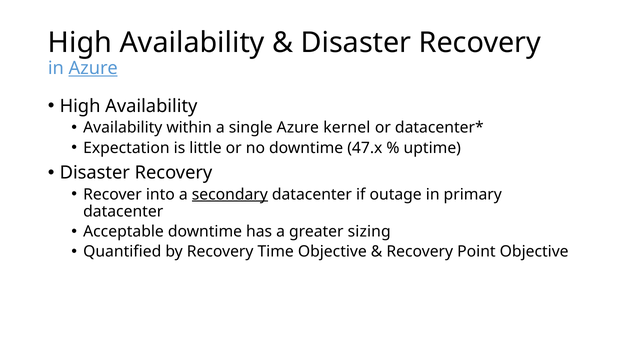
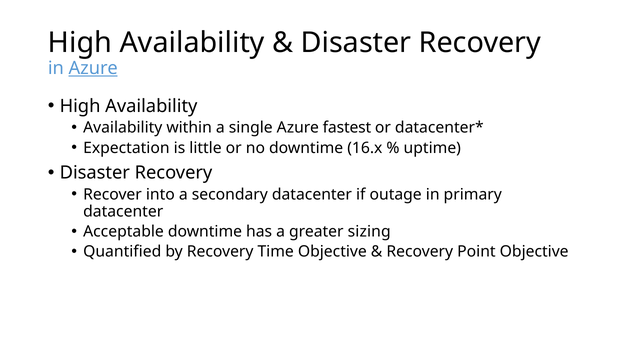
kernel: kernel -> fastest (347, 128)
47.x: 47.x -> 16.x (365, 148)
secondary underline: present -> none (230, 195)
